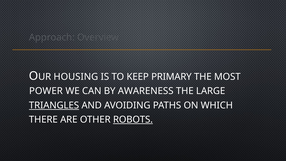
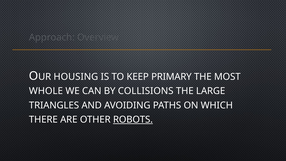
POWER: POWER -> WHOLE (46, 91)
AWARENESS: AWARENESS -> COLLISIONS (146, 91)
TRIANGLES underline: present -> none (54, 105)
